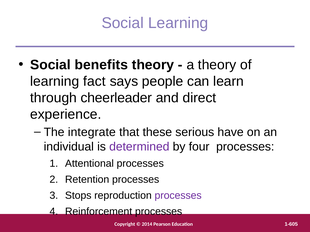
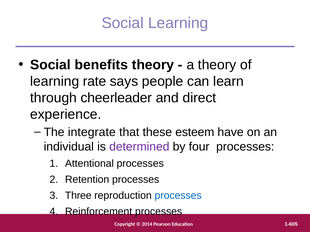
fact: fact -> rate (95, 82)
serious: serious -> esteem (195, 132)
Stops: Stops -> Three (78, 196)
processes colour: purple -> blue (178, 196)
